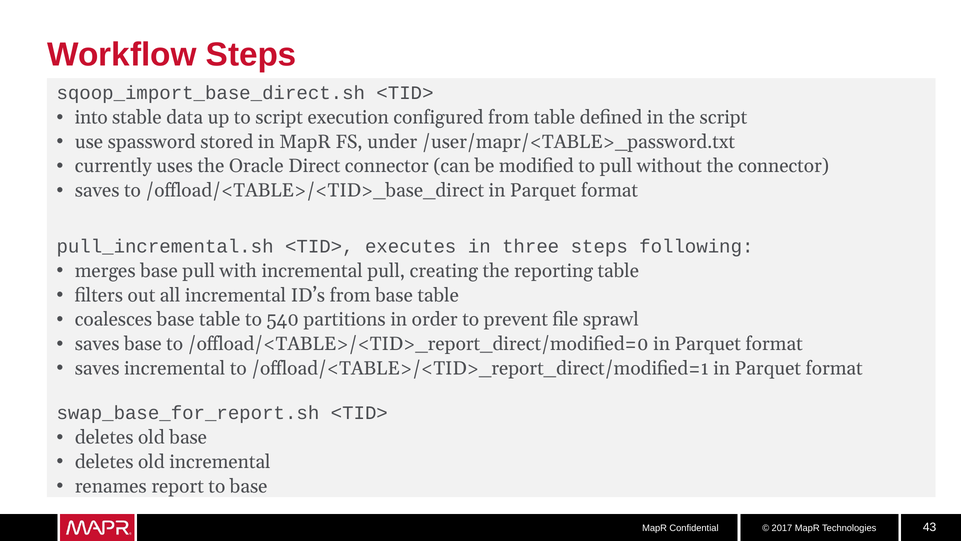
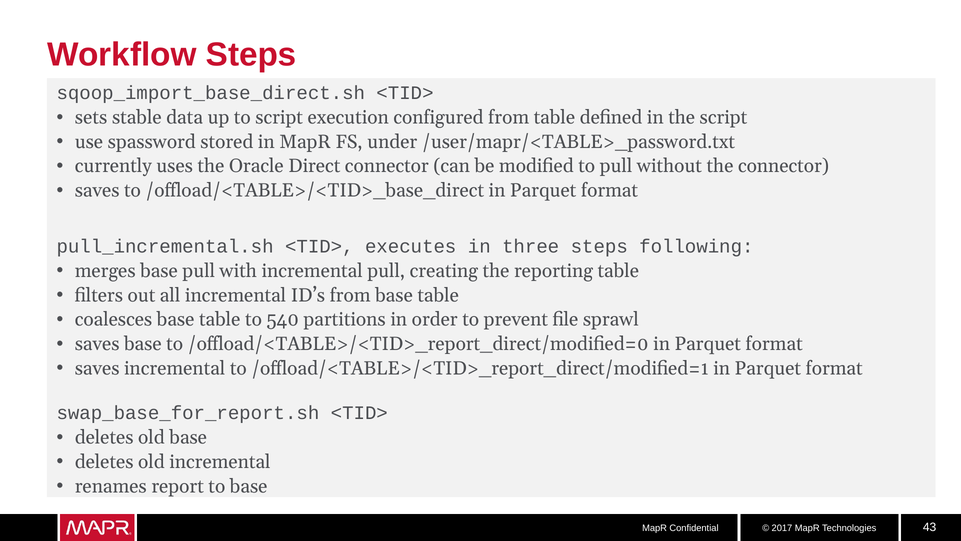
into: into -> sets (91, 117)
